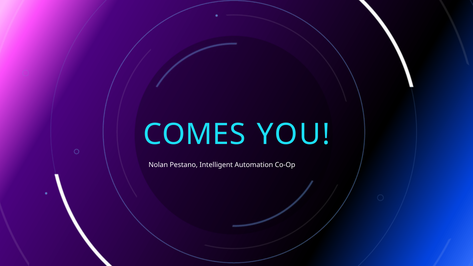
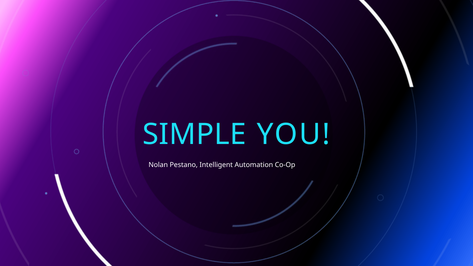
COMES: COMES -> SIMPLE (194, 135)
